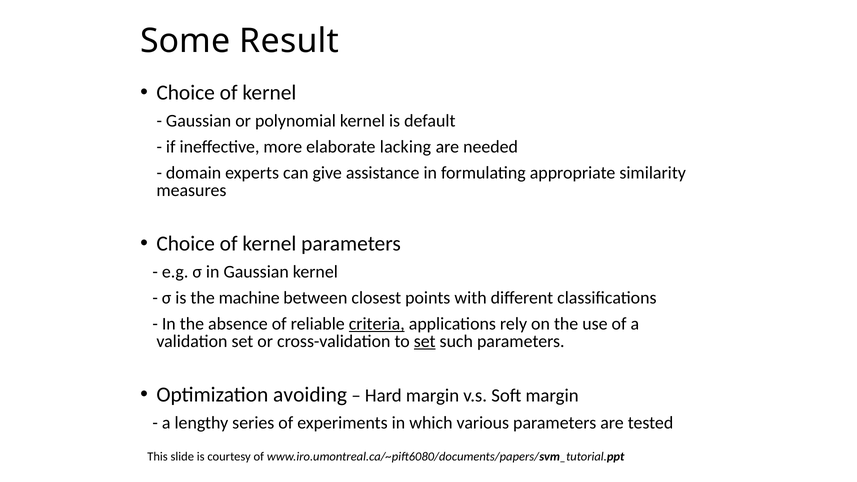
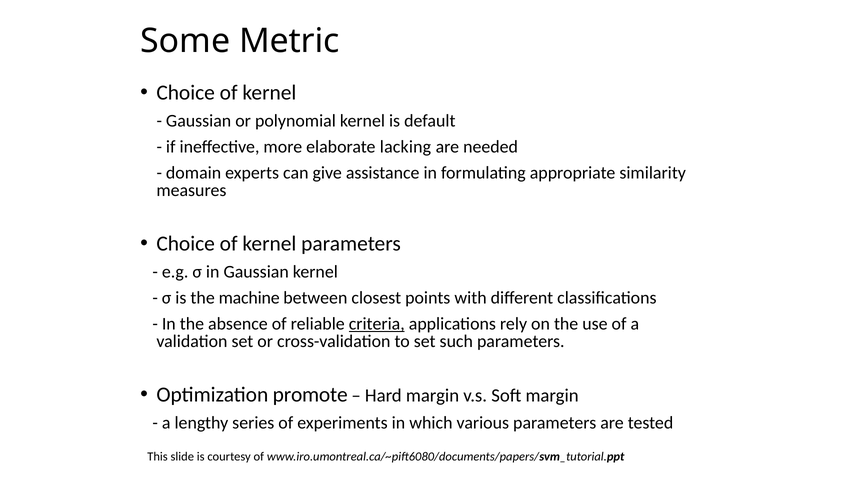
Result: Result -> Metric (289, 41)
set underline: present -> none (425, 341)
avoiding: avoiding -> promote (310, 395)
